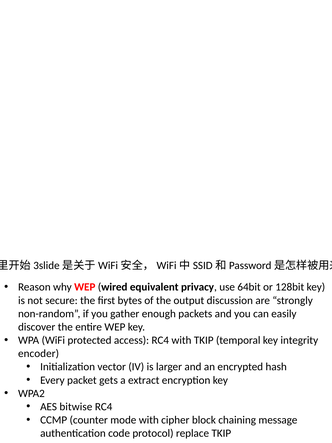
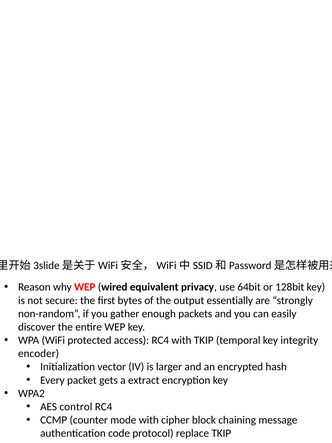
discussion: discussion -> essentially (230, 300)
bitwise: bitwise -> control (76, 406)
